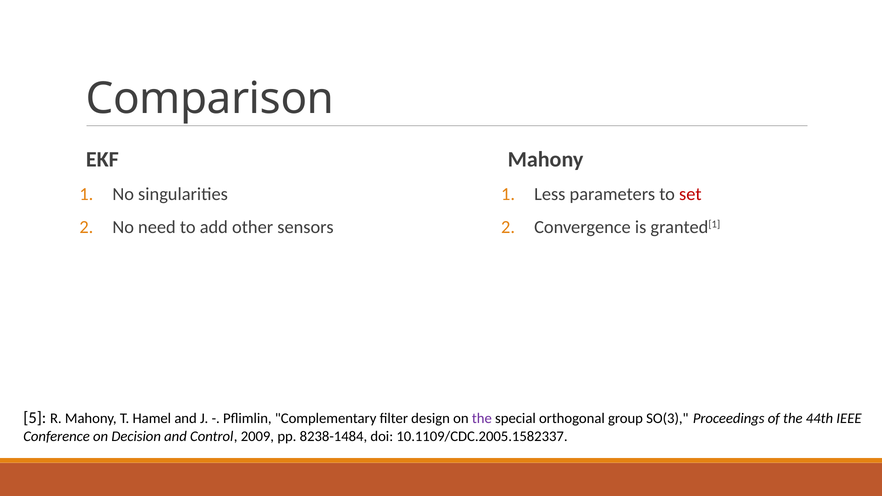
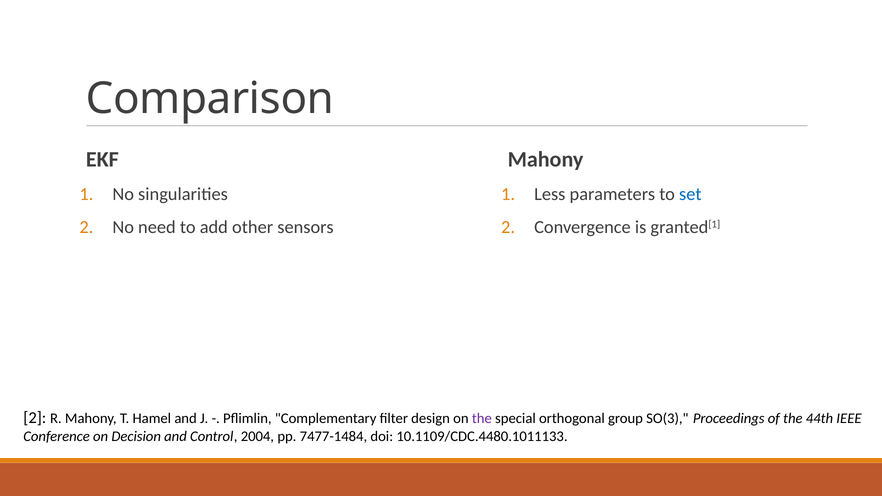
set colour: red -> blue (690, 194)
5: 5 -> 2 (35, 418)
2009: 2009 -> 2004 (257, 437)
8238-1484: 8238-1484 -> 7477-1484 (333, 437)
10.1109/CDC.2005.1582337: 10.1109/CDC.2005.1582337 -> 10.1109/CDC.4480.1011133 (482, 437)
